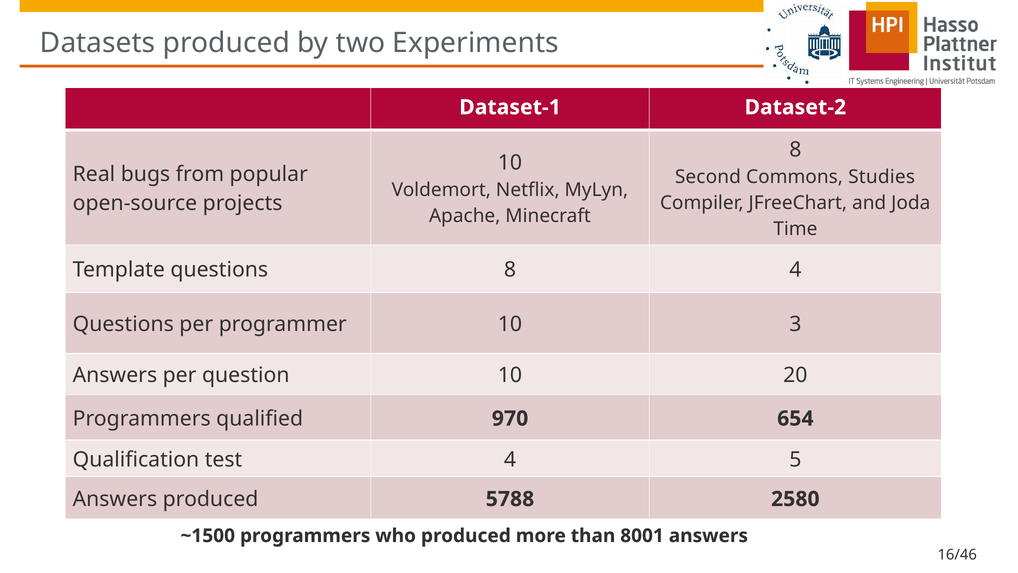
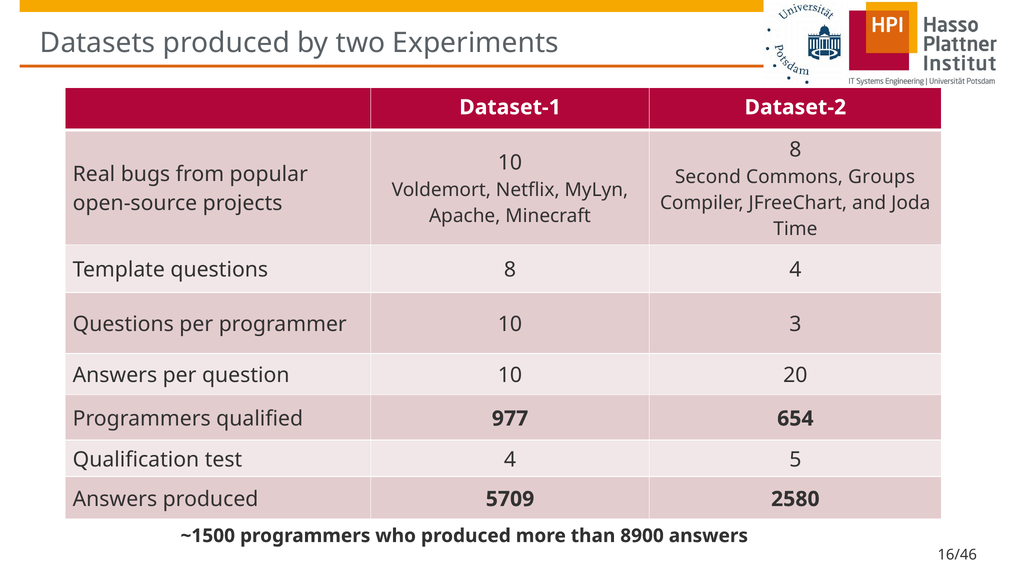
Studies: Studies -> Groups (882, 177)
970: 970 -> 977 (510, 418)
5788: 5788 -> 5709 (510, 499)
8001: 8001 -> 8900 (642, 535)
